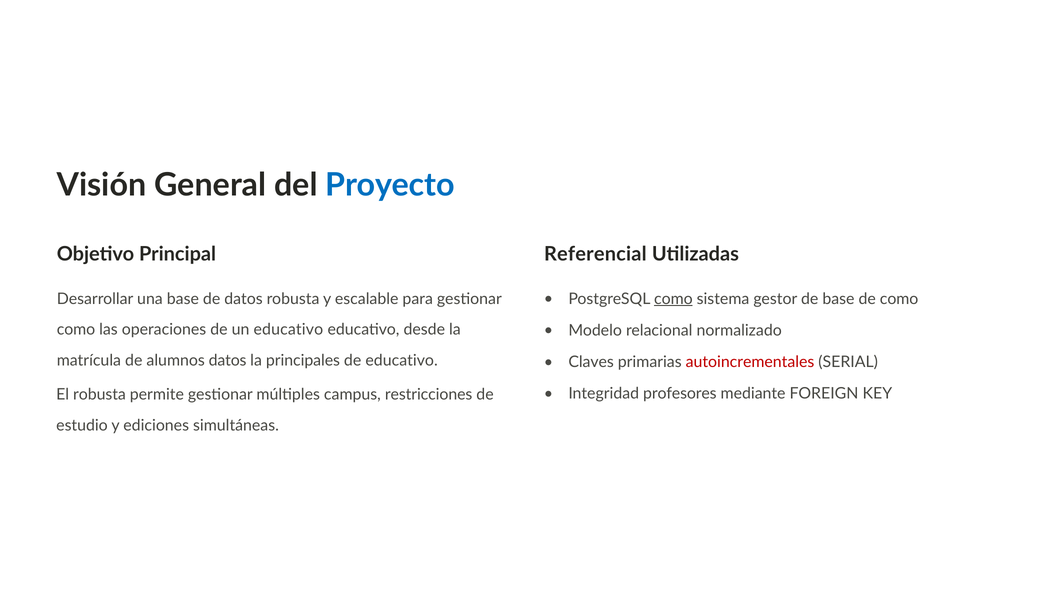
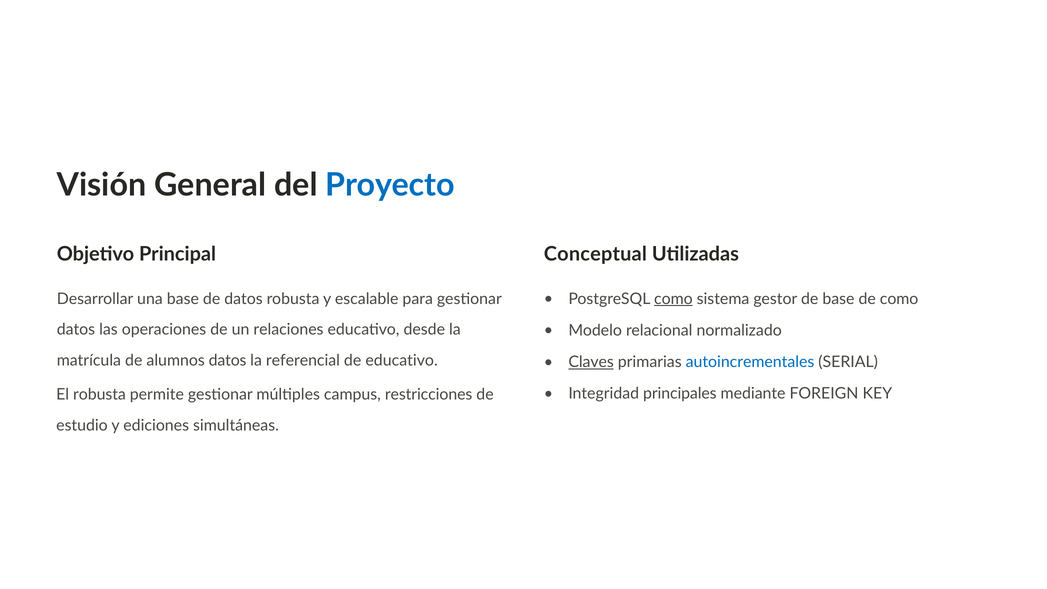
Referencial: Referencial -> Conceptual (595, 254)
como: como -> datos (76, 330)
un educativo: educativo -> relaciones (288, 330)
principales: principales -> referencial (303, 360)
Claves underline: none -> present (591, 362)
autoincrementales colour: red -> blue (750, 362)
profesores: profesores -> principales (680, 394)
